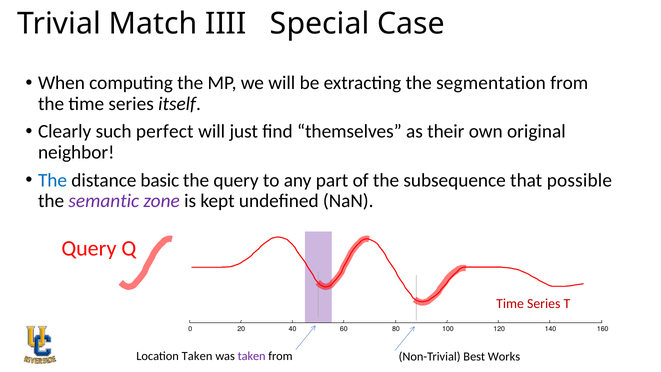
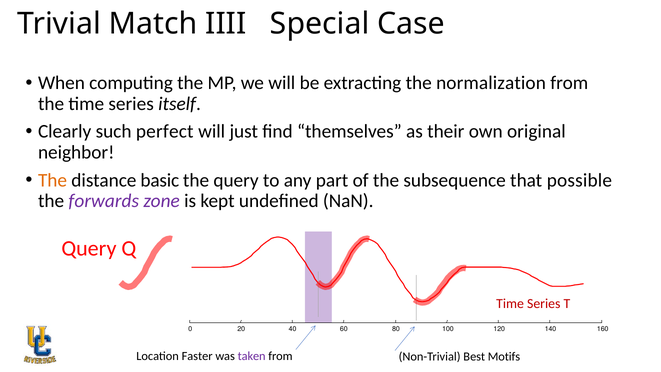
segmentation: segmentation -> normalization (491, 83)
The colour: blue -> orange (53, 180)
semantic: semantic -> forwards (104, 201)
Location Taken: Taken -> Faster (197, 356)
Works: Works -> Motifs (504, 356)
